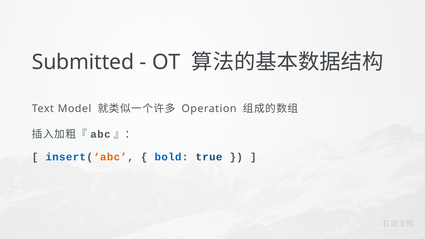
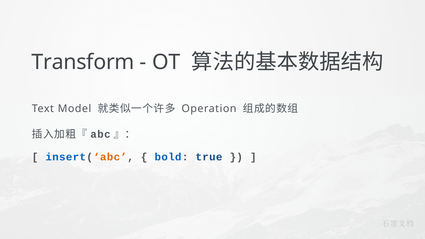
Submitted: Submitted -> Transform (83, 62)
